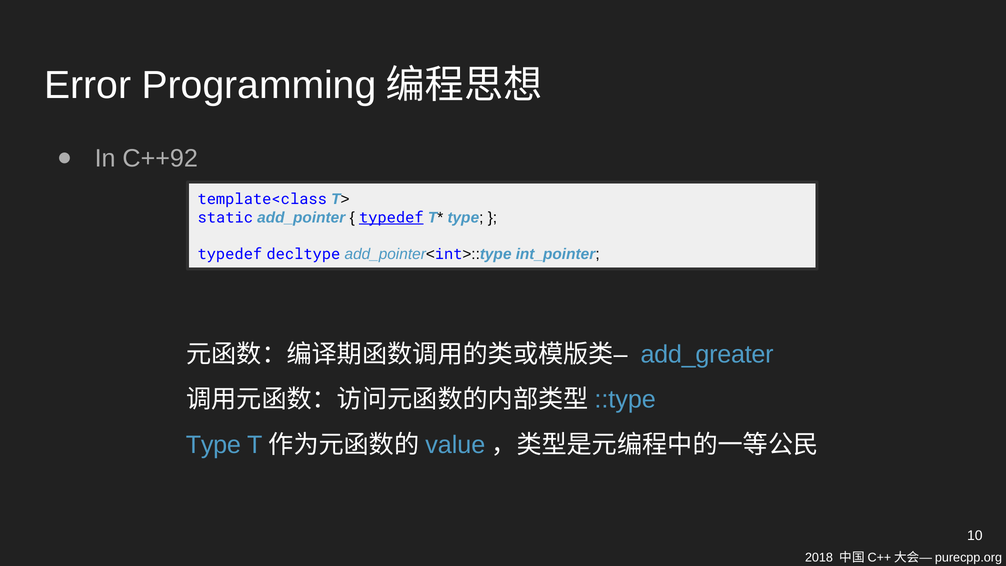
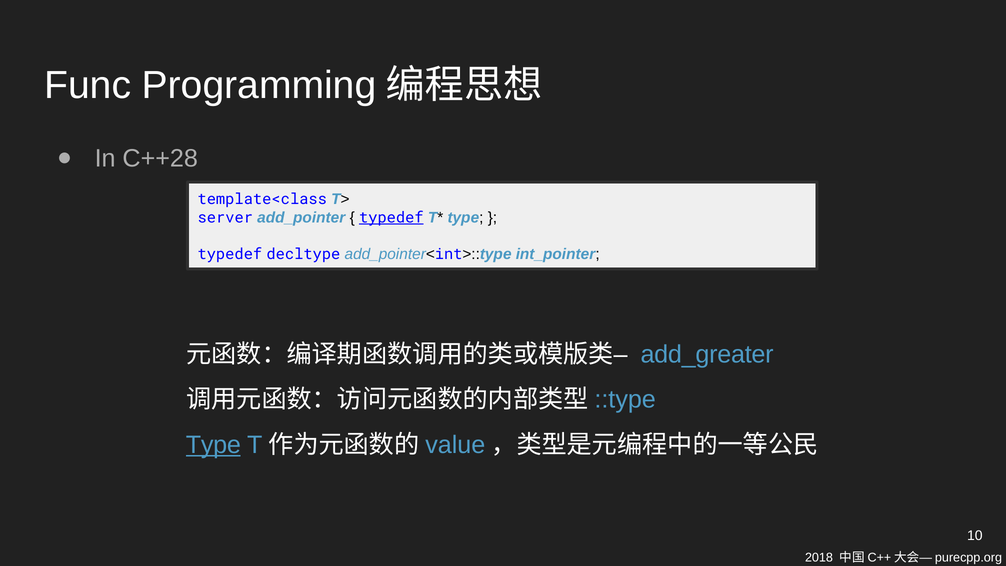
Error: Error -> Func (88, 85)
C++92: C++92 -> C++28 (160, 158)
static: static -> server (225, 217)
Type underline: none -> present (213, 445)
